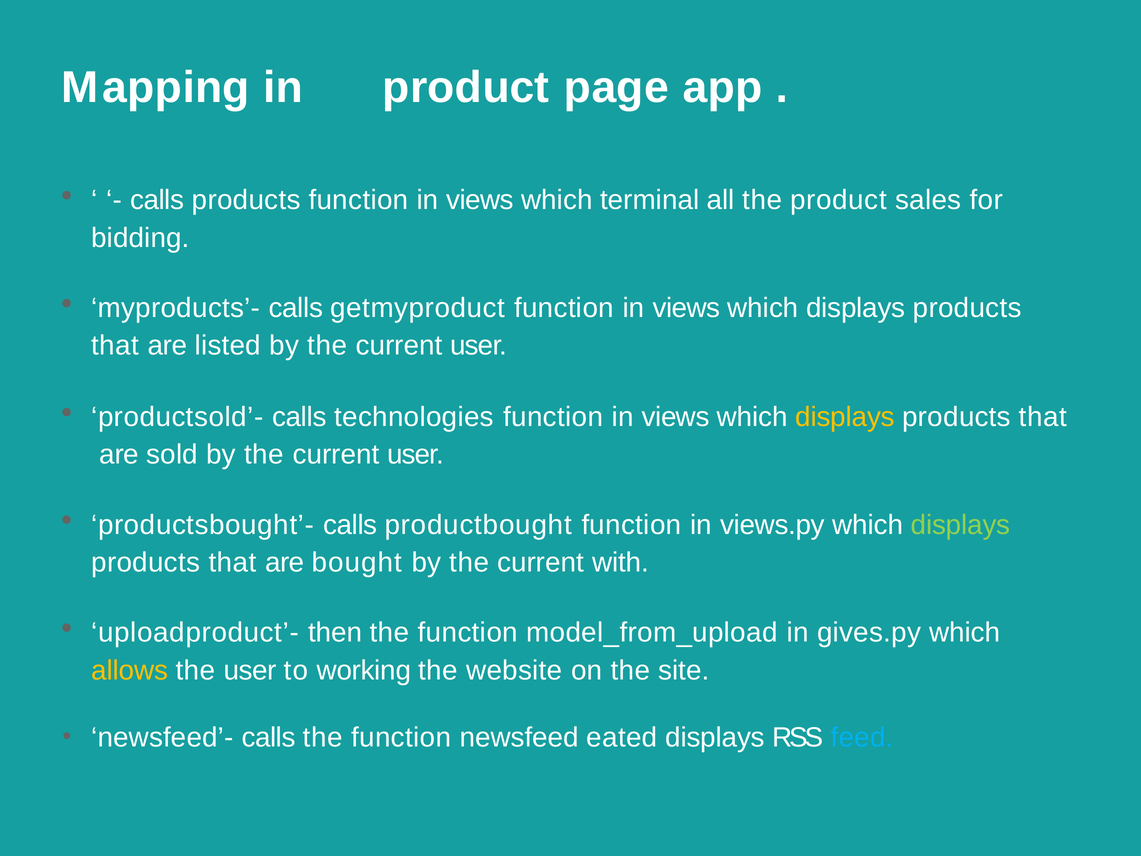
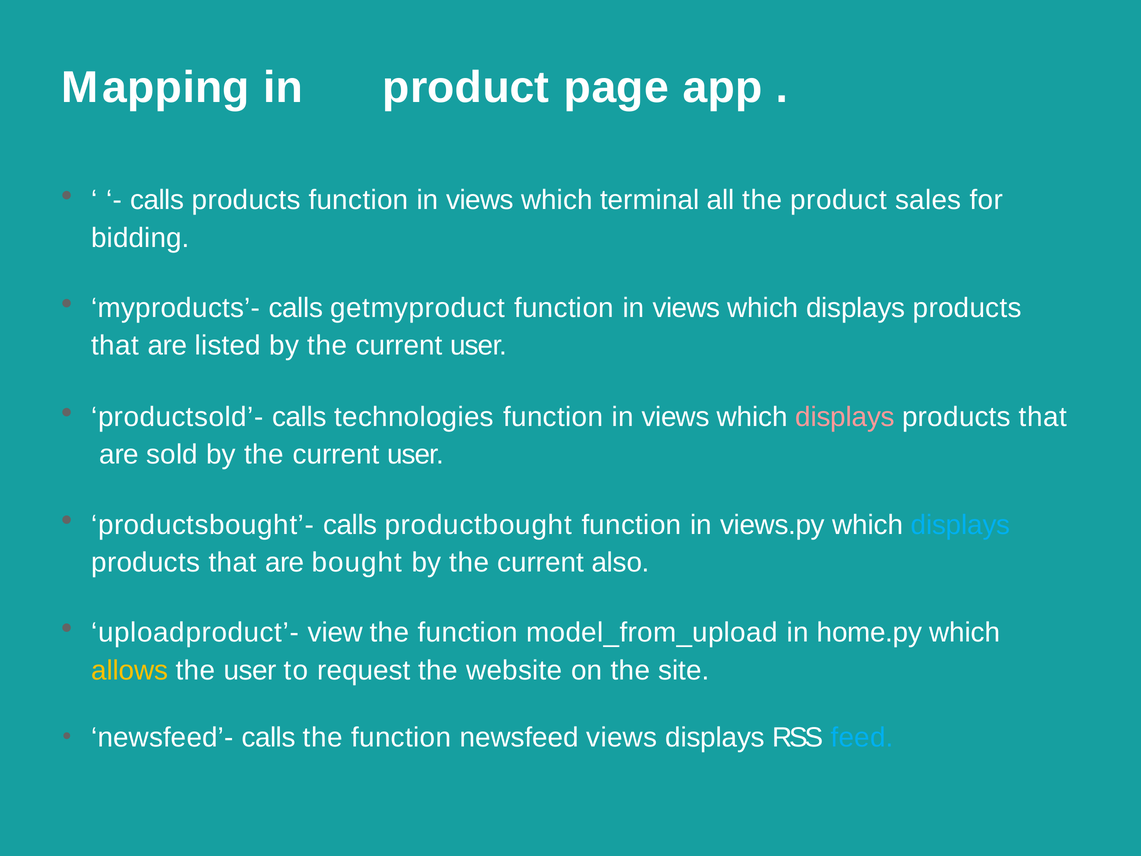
displays colour: yellow -> pink (845, 417)
displays colour: light green -> light blue (961, 525)
with: with -> also (621, 562)
then: then -> view (335, 633)
gives.py: gives.py -> home.py (869, 633)
working: working -> request (364, 670)
newsfeed eated: eated -> views (622, 737)
